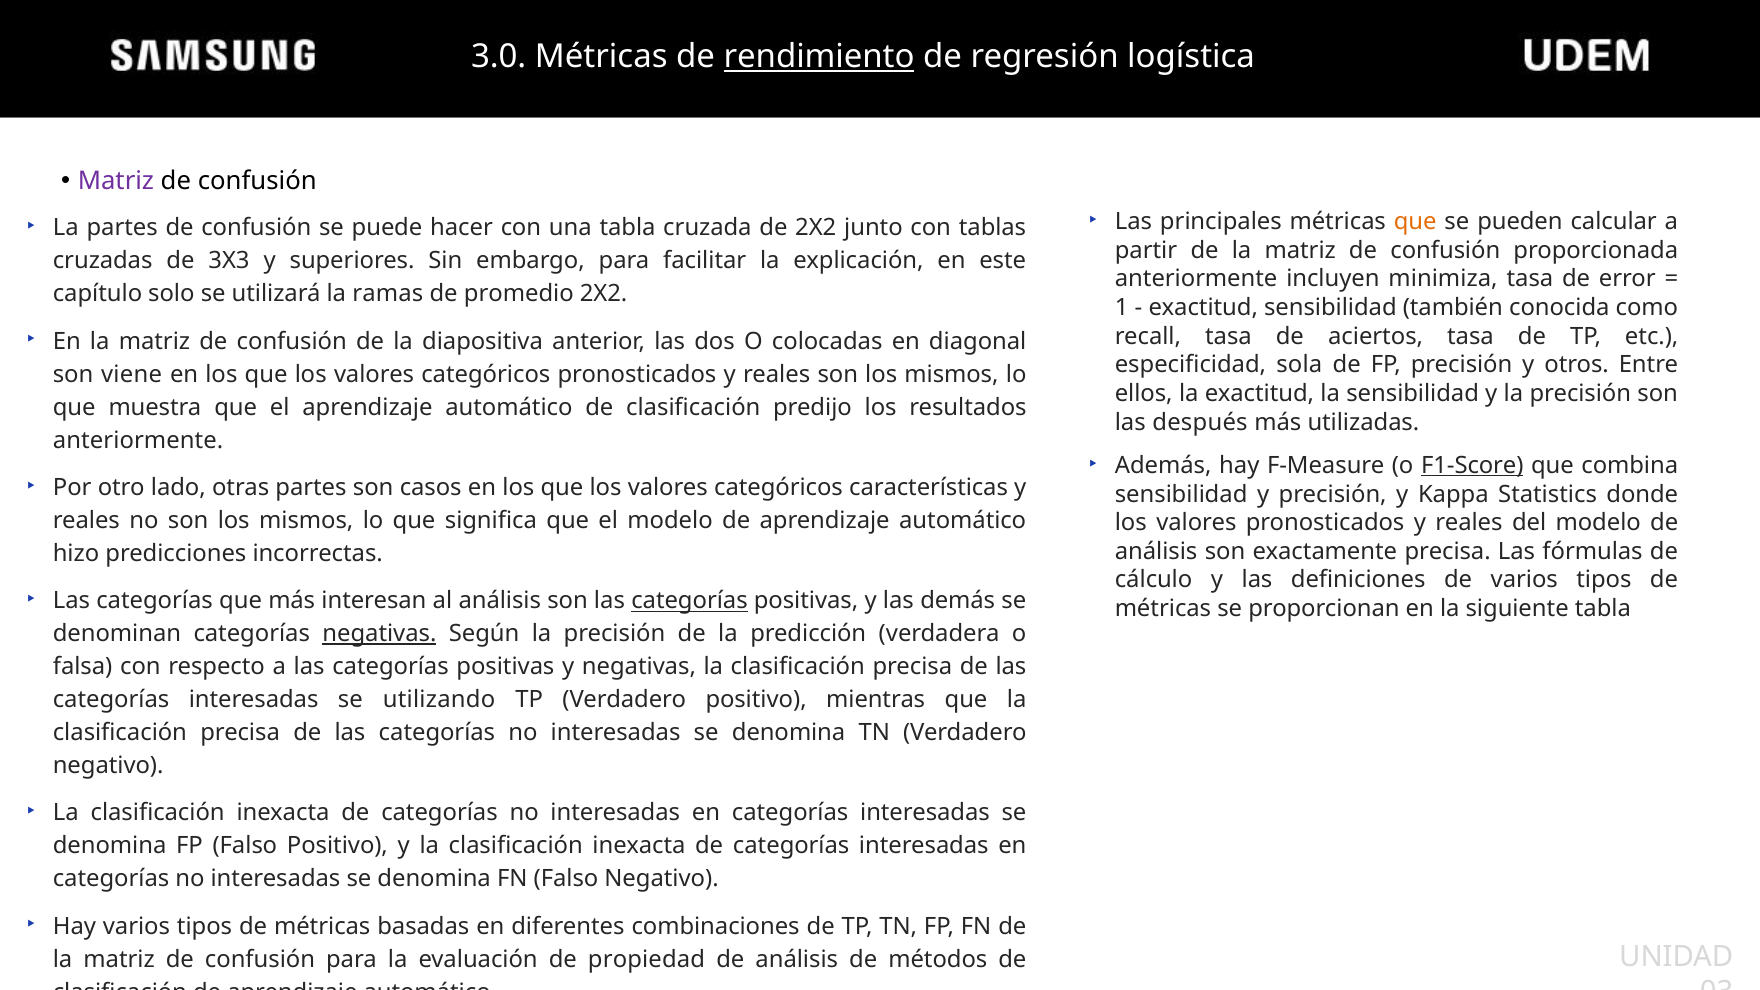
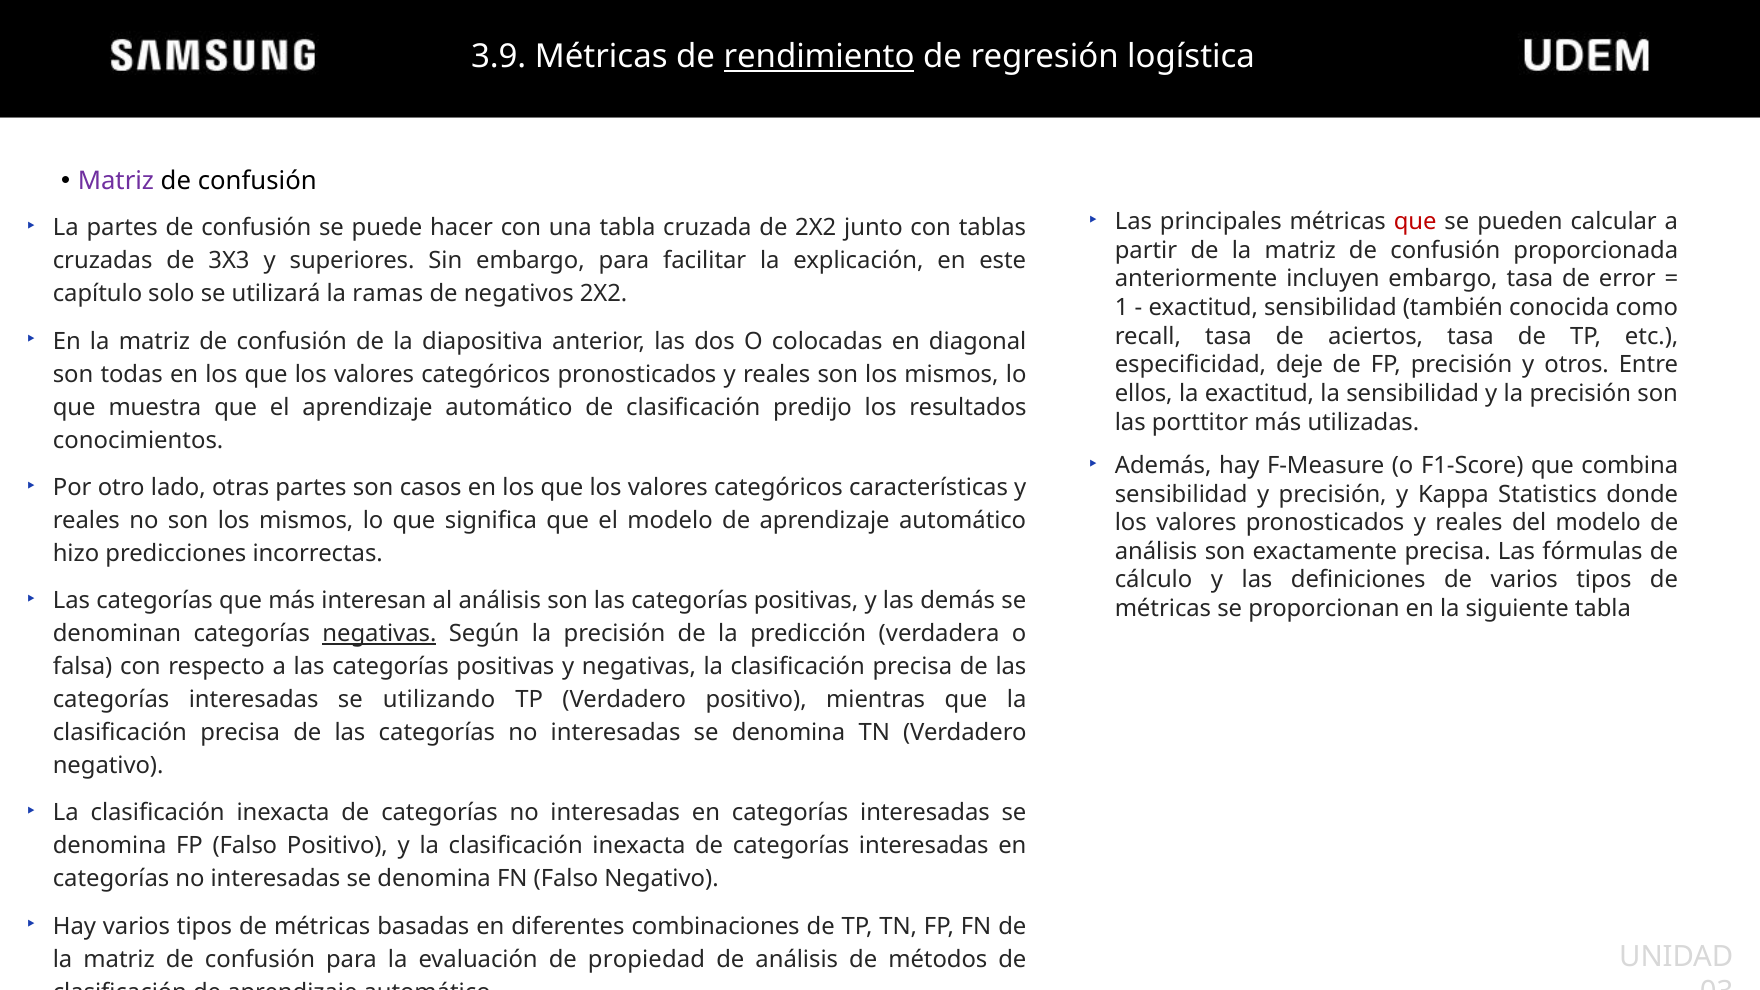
3.0: 3.0 -> 3.9 (499, 56)
que colour: orange -> red (1415, 222)
incluyen minimiza: minimiza -> embargo (1443, 279)
promedio: promedio -> negativos (519, 294)
sola: sola -> deje (1300, 365)
viene: viene -> todas (132, 374)
después: después -> porttitor (1200, 422)
anteriormente: anteriormente -> conocimientos (138, 440)
F1-Score underline: present -> none (1472, 466)
categorías underline: present -> none (689, 601)
